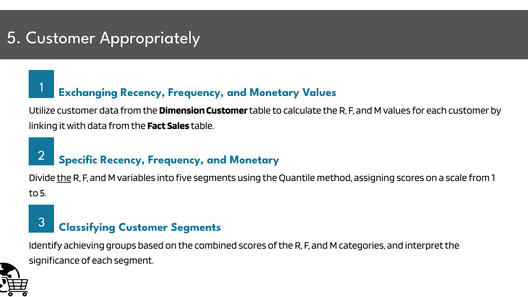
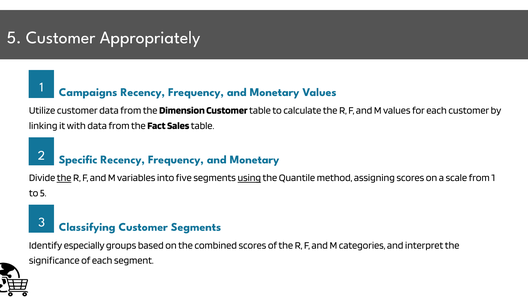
Exchanging: Exchanging -> Campaigns (88, 92)
using underline: none -> present (249, 178)
achieving: achieving -> especially (84, 245)
